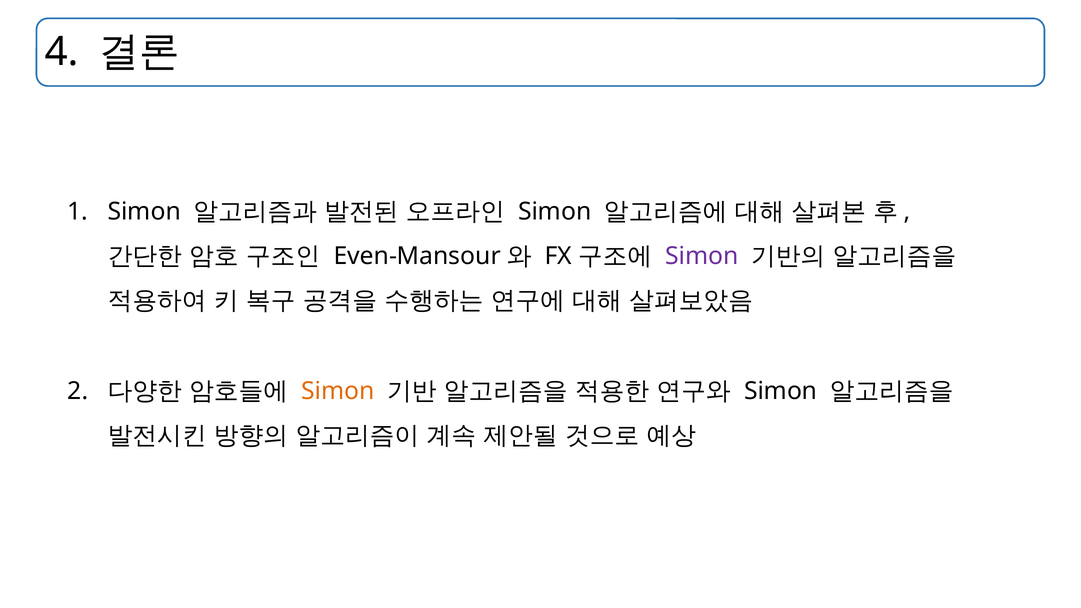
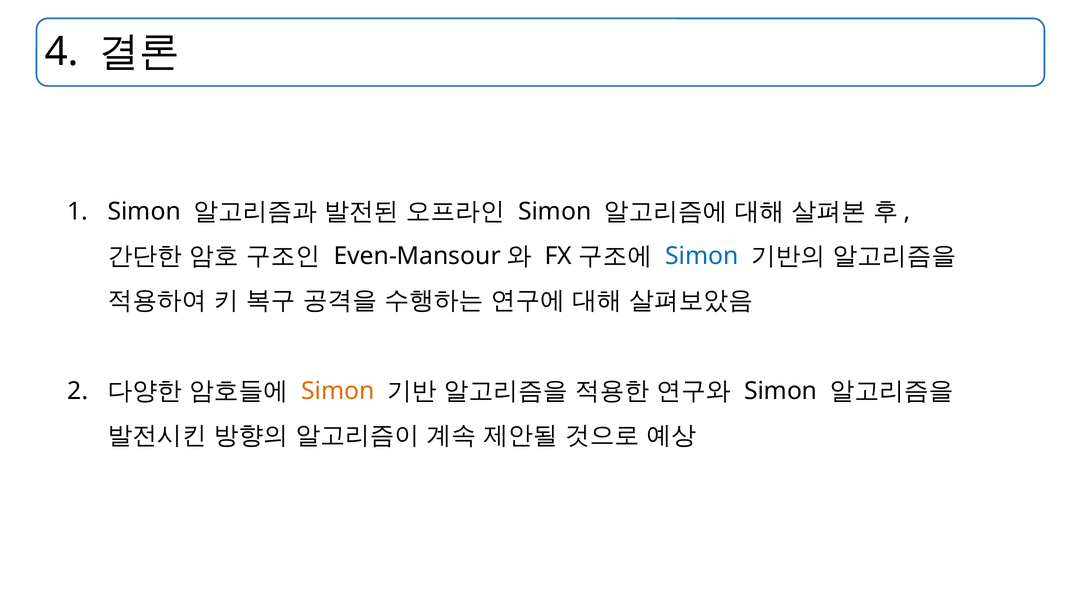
Simon colour: purple -> blue (702, 256)
